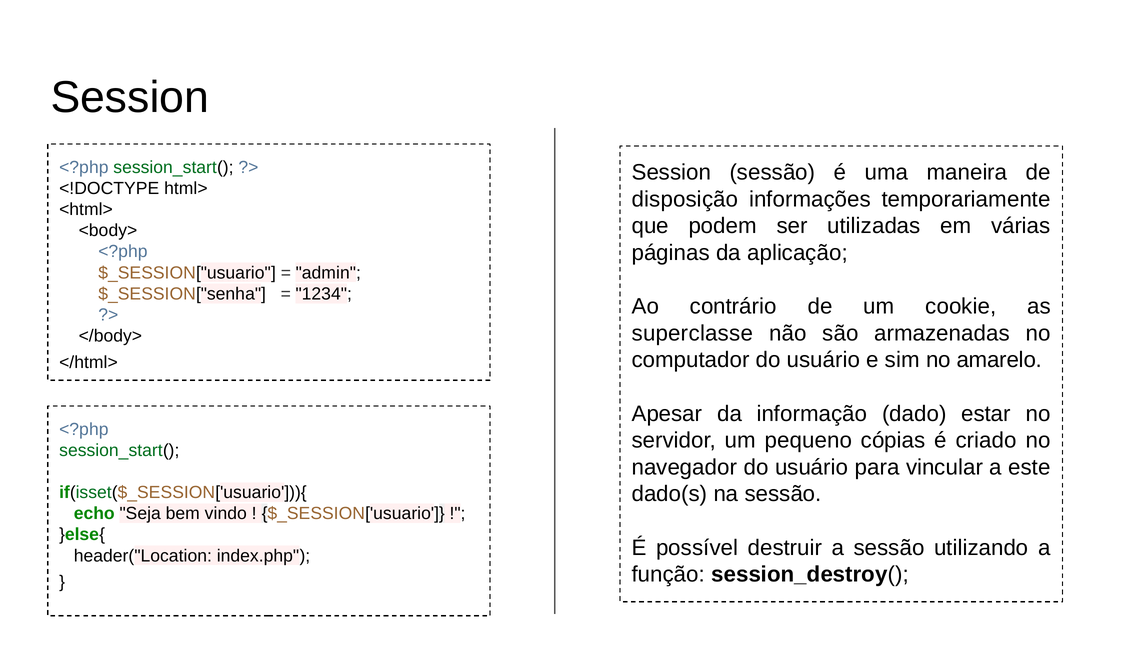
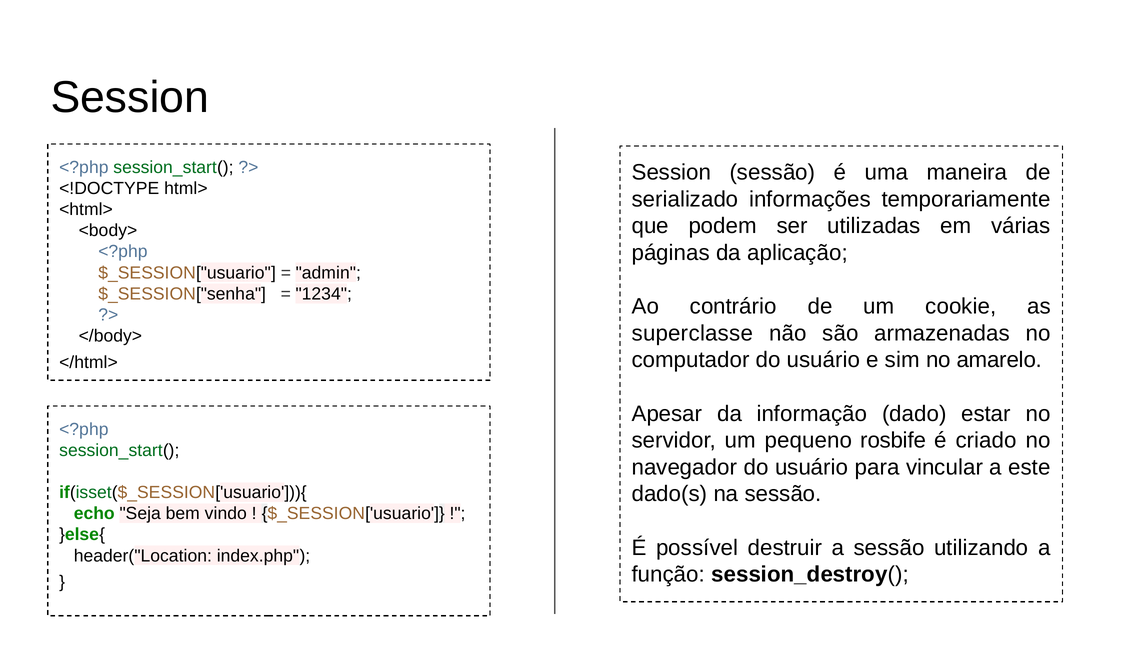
disposição: disposição -> serializado (685, 199)
cópias: cópias -> rosbife (893, 440)
